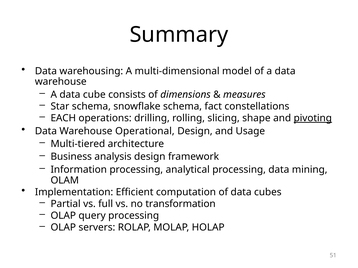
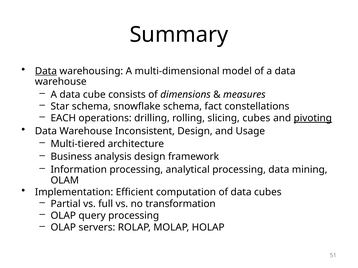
Data underline: none -> present (46, 71)
slicing shape: shape -> cubes (256, 118)
Operational: Operational -> Inconsistent (145, 131)
